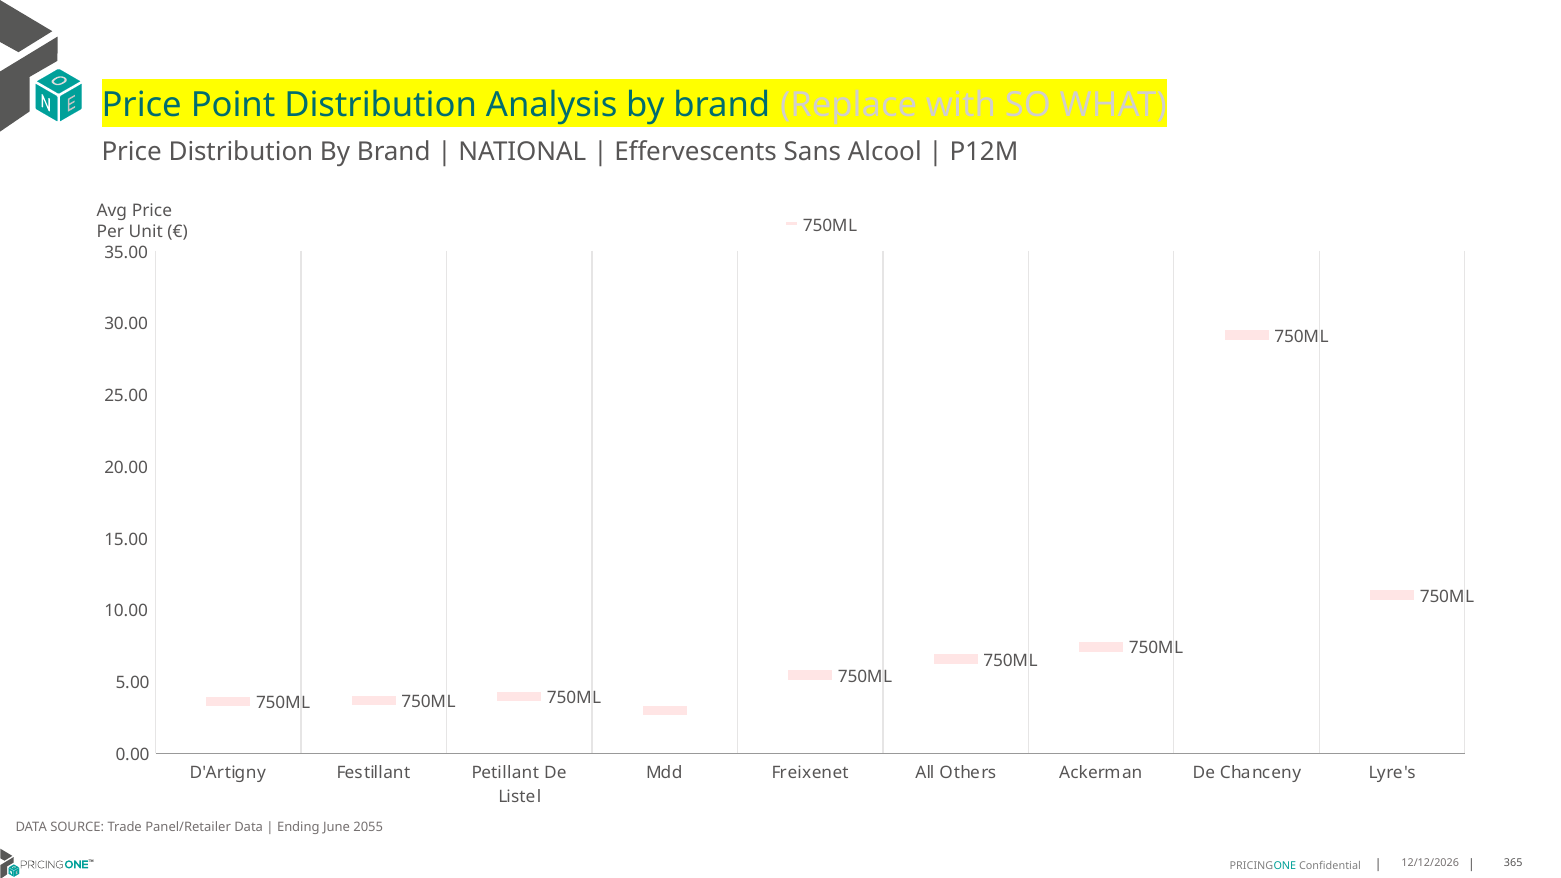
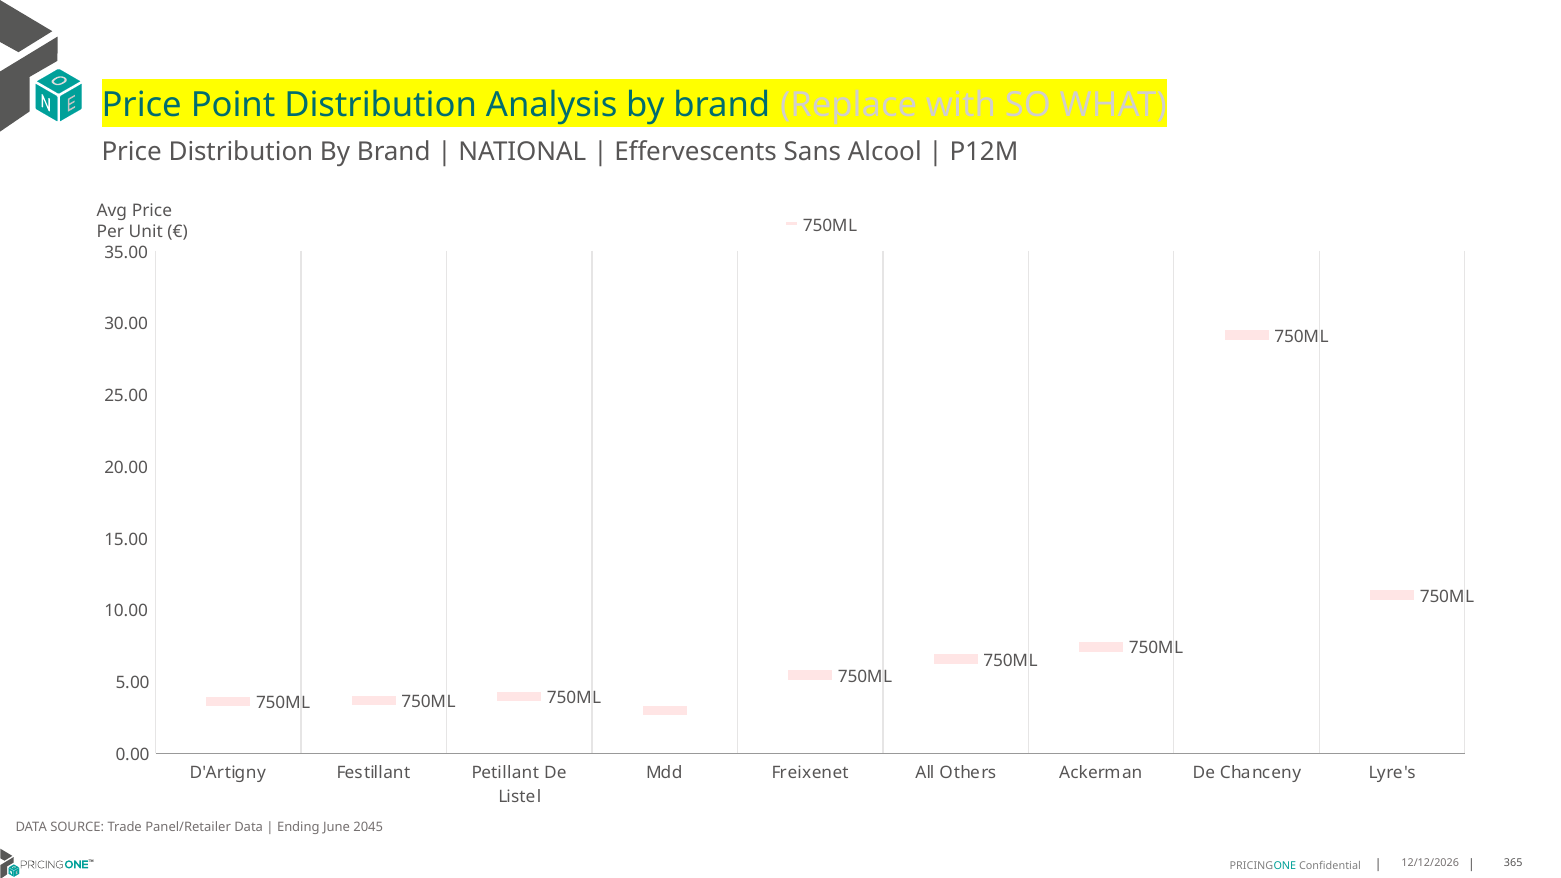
2055: 2055 -> 2045 (368, 827)
